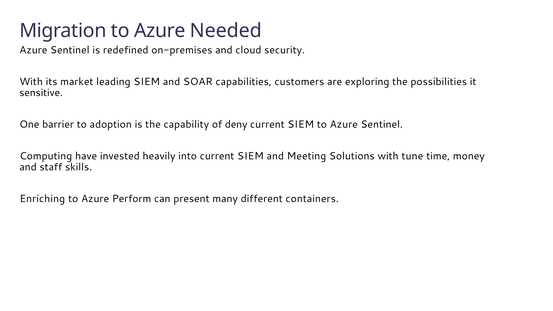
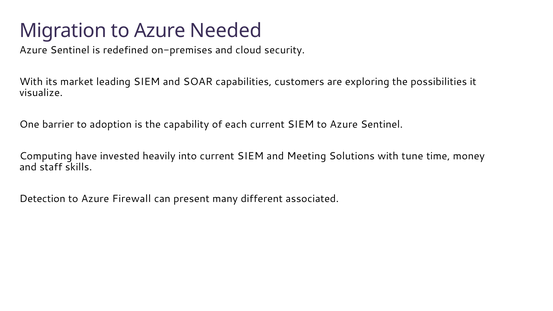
sensitive: sensitive -> visualize (41, 93)
deny: deny -> each (236, 124)
Enriching: Enriching -> Detection (42, 199)
Perform: Perform -> Firewall (132, 199)
containers: containers -> associated (312, 199)
